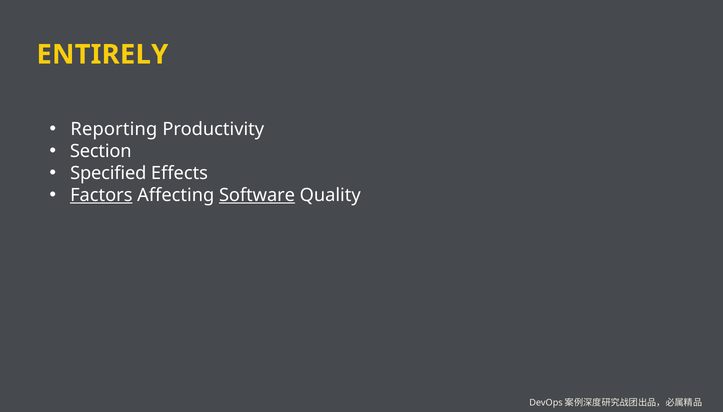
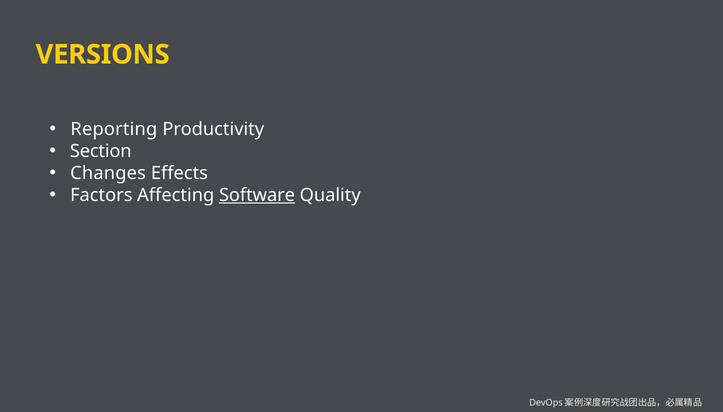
ENTIRELY: ENTIRELY -> VERSIONS (103, 55)
Specified: Specified -> Changes (108, 173)
Factors underline: present -> none (101, 195)
